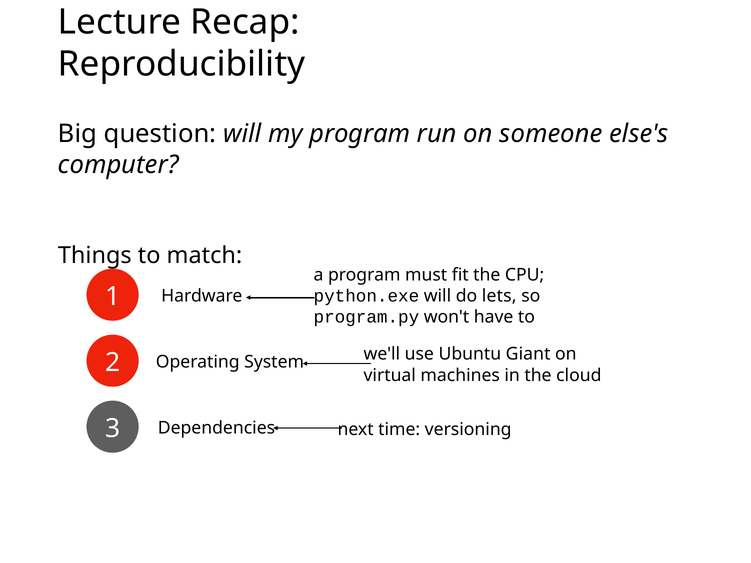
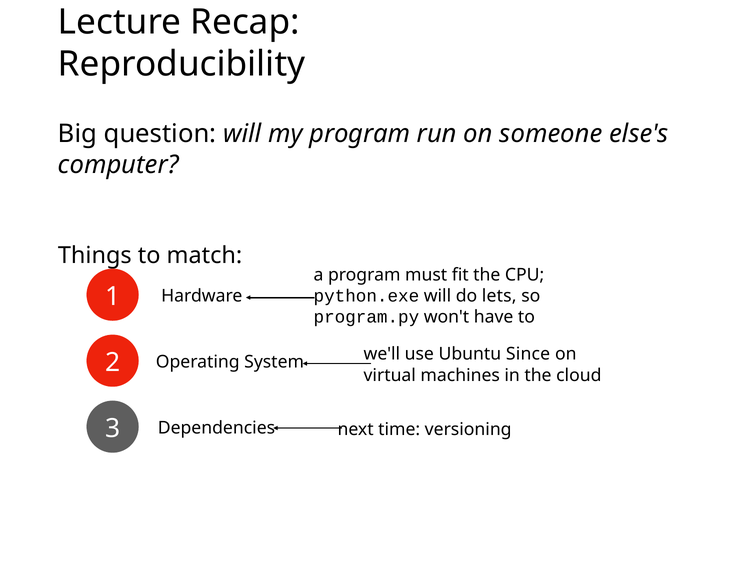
Giant: Giant -> Since (528, 354)
